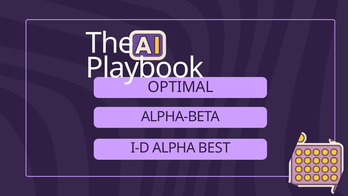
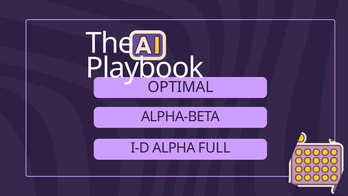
BEST: BEST -> FULL (214, 148)
